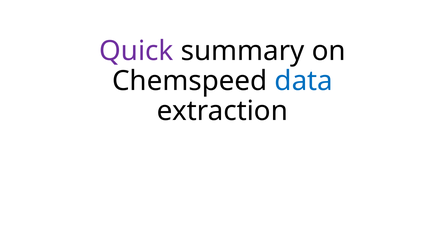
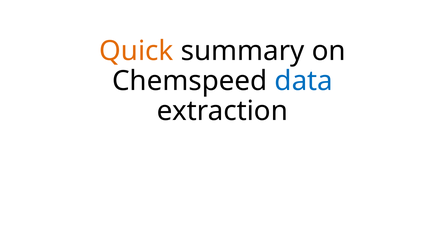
Quick colour: purple -> orange (136, 51)
